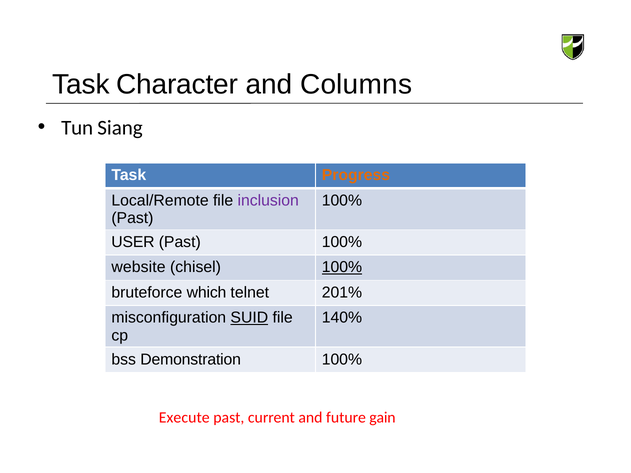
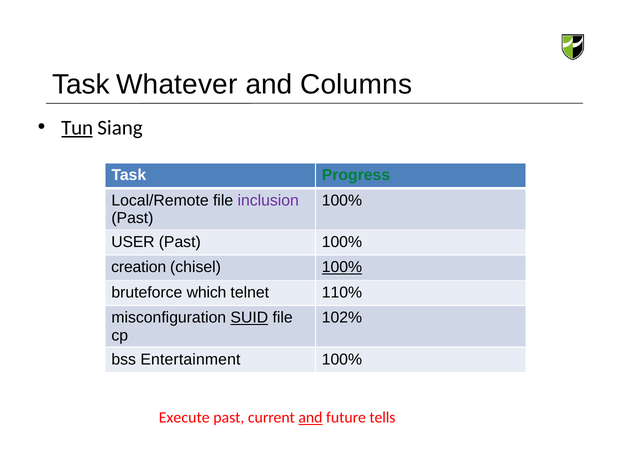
Character: Character -> Whatever (177, 85)
Tun underline: none -> present (77, 128)
Progress colour: orange -> green (356, 175)
website: website -> creation (139, 267)
201%: 201% -> 110% (342, 293)
140%: 140% -> 102% (342, 318)
Demonstration: Demonstration -> Entertainment (190, 360)
and underline: none -> present (310, 418)
gain: gain -> tells (382, 418)
